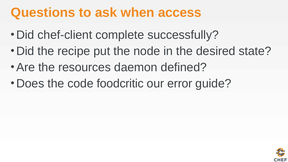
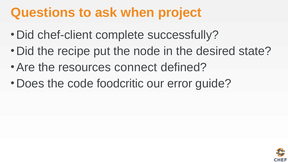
access: access -> project (180, 12)
daemon: daemon -> connect (136, 67)
